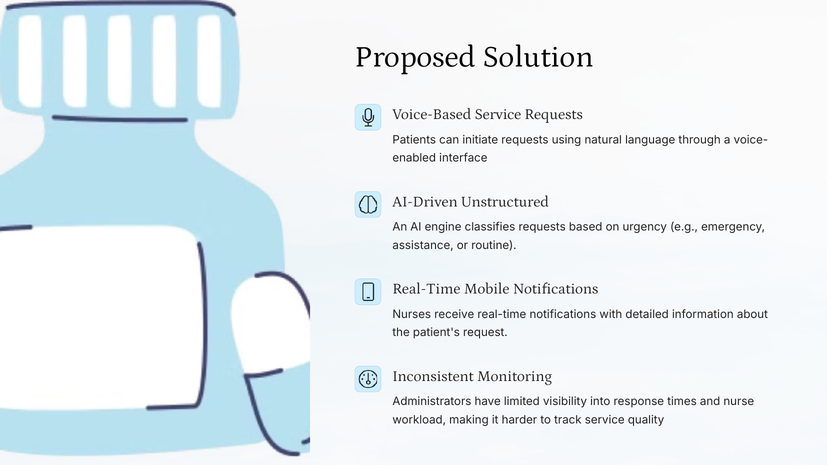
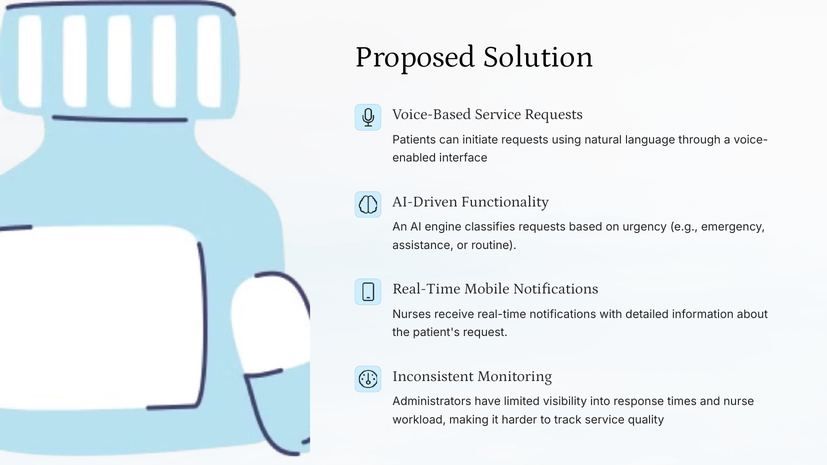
Unstructured: Unstructured -> Functionality (505, 202)
